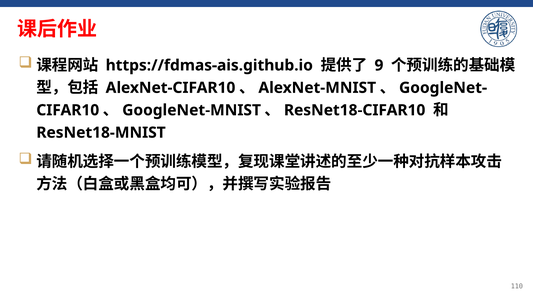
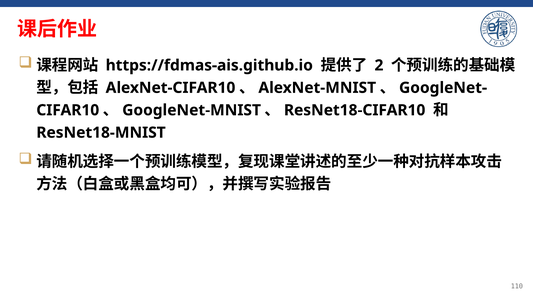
9: 9 -> 2 (379, 65)
